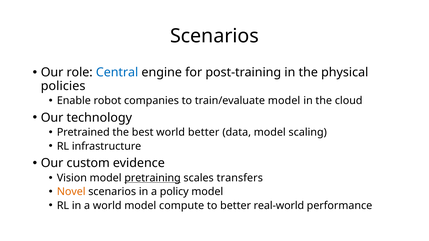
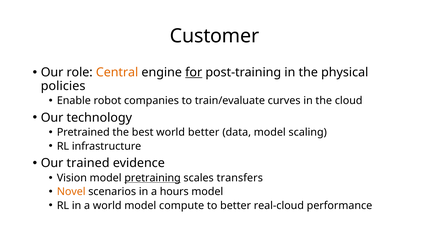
Scenarios: Scenarios -> Customer (215, 36)
Central colour: blue -> orange (117, 73)
for underline: none -> present (194, 73)
train/evaluate model: model -> curves (284, 101)
custom: custom -> trained (88, 163)
policy: policy -> hours (174, 192)
real-world: real-world -> real-cloud (279, 206)
